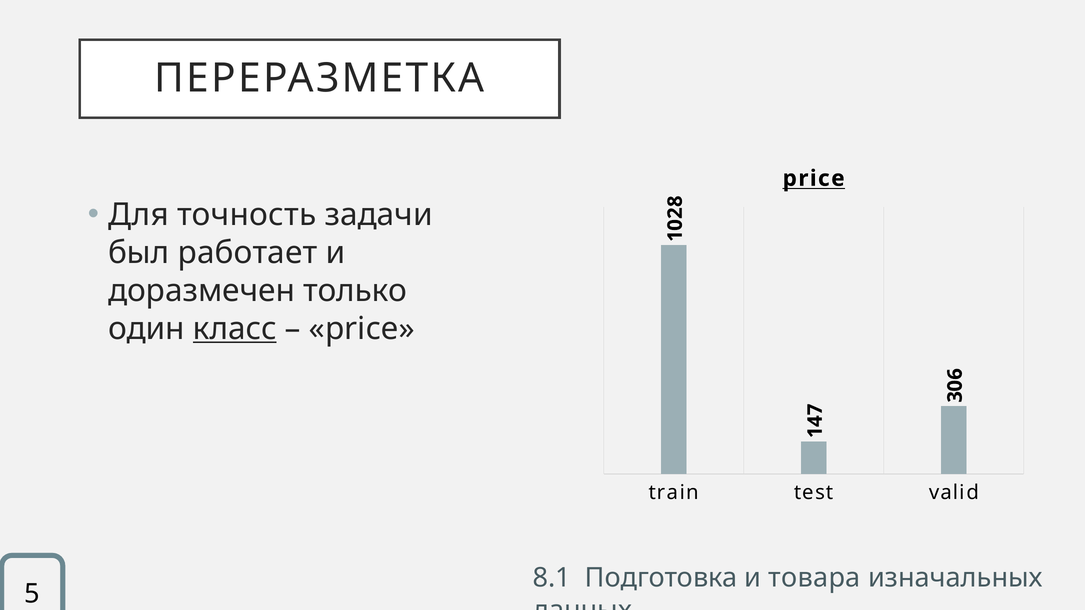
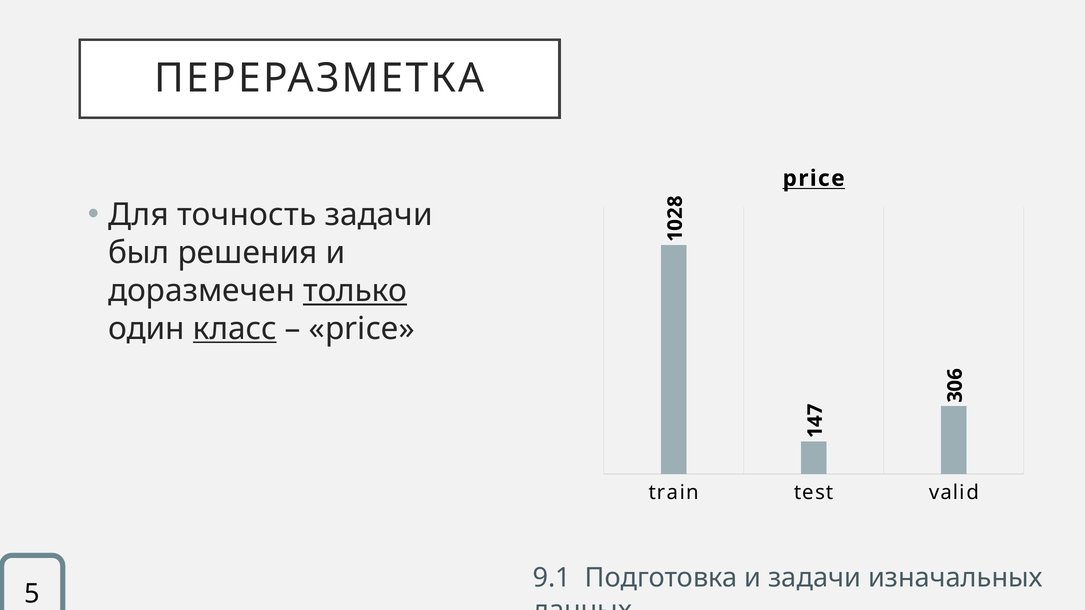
работает: работает -> решения (248, 253)
только underline: none -> present (355, 291)
8.1: 8.1 -> 9.1 (552, 578)
и товара: товара -> задачи (815, 578)
